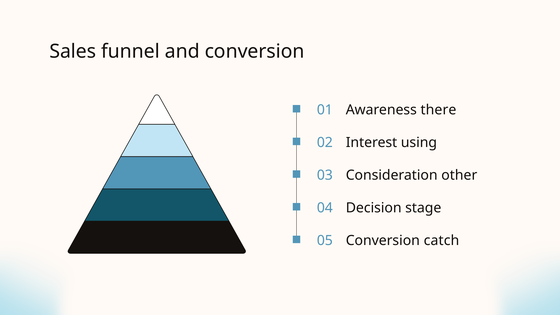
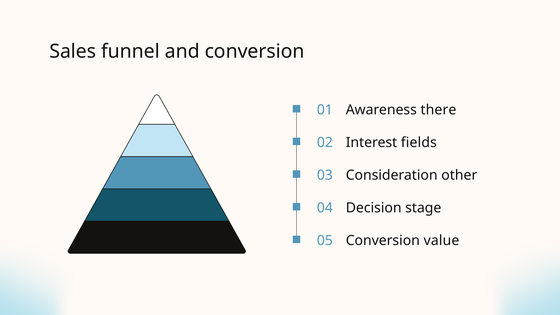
using: using -> fields (419, 142)
catch: catch -> value (441, 240)
